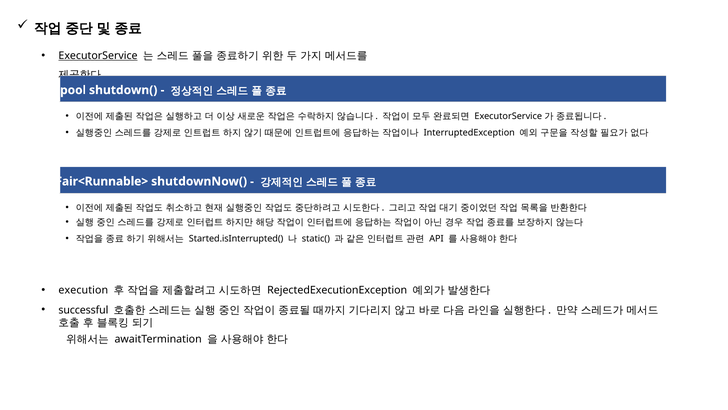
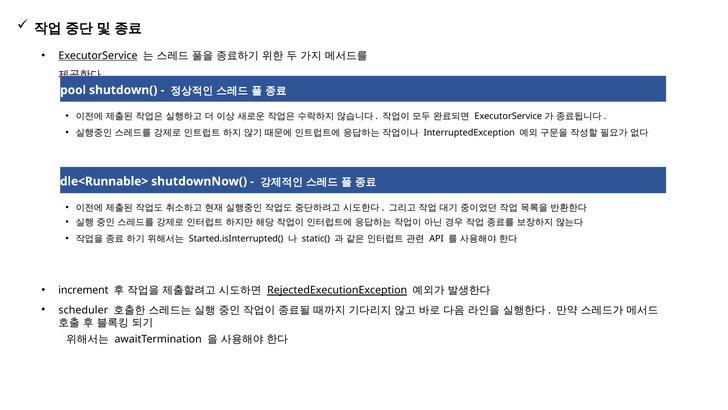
Fair<Runnable>: Fair<Runnable> -> Idle<Runnable> (102, 181)
execution: execution -> increment (83, 290)
RejectedExecutionException underline: none -> present (337, 290)
successful: successful -> scheduler (83, 310)
